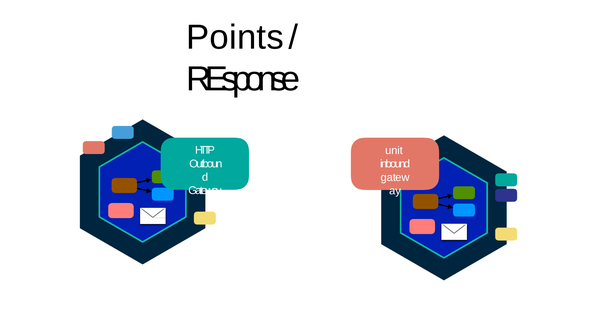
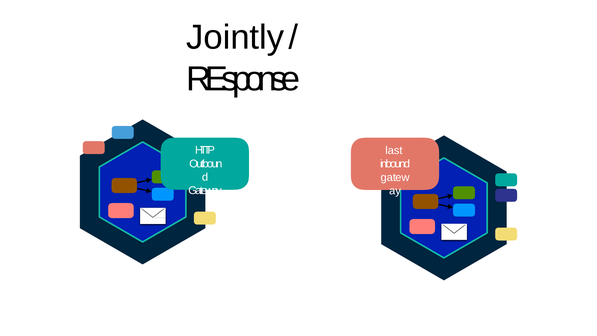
Points: Points -> Jointly (235, 37)
unit: unit -> last (394, 151)
